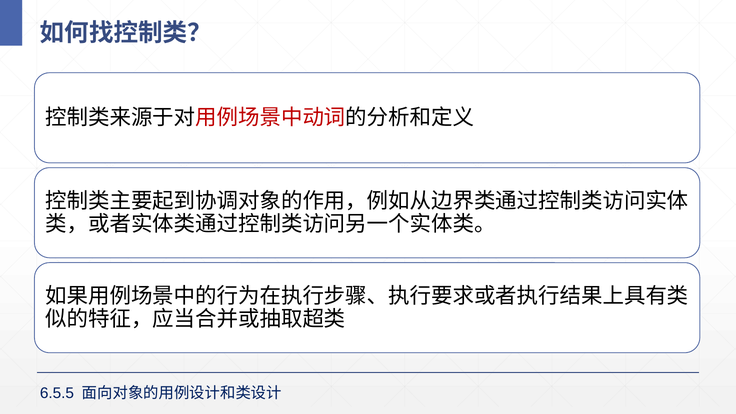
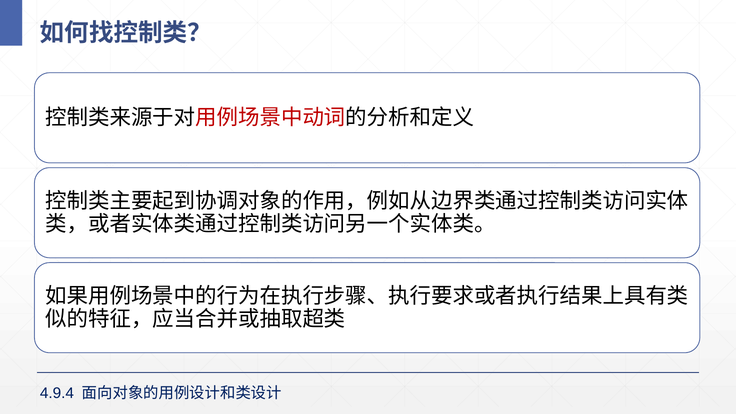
6.5.5: 6.5.5 -> 4.9.4 (57, 393)
